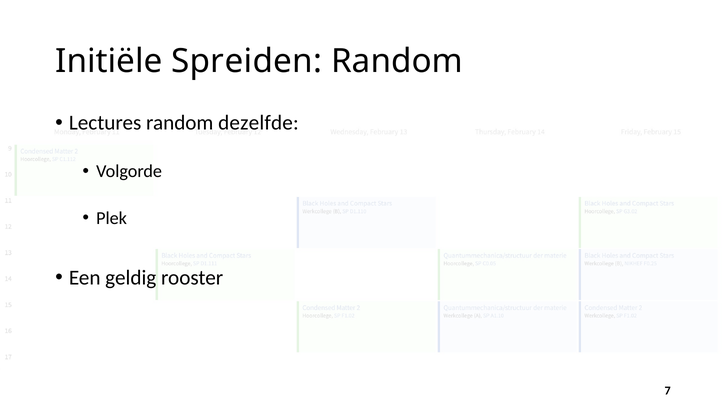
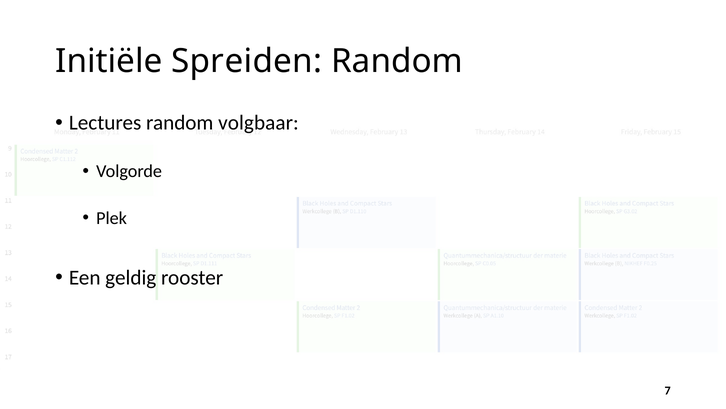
dezelfde: dezelfde -> volgbaar (258, 123)
